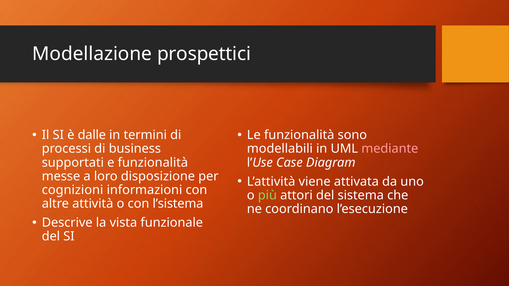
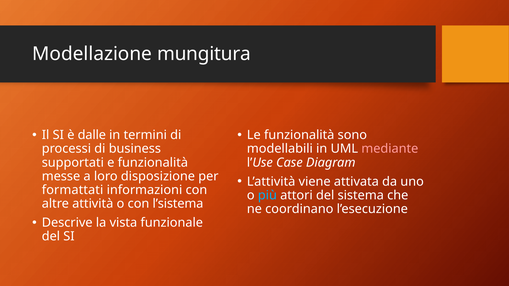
prospettici: prospettici -> mungitura (204, 54)
cognizioni: cognizioni -> formattati (73, 190)
più colour: light green -> light blue (267, 195)
